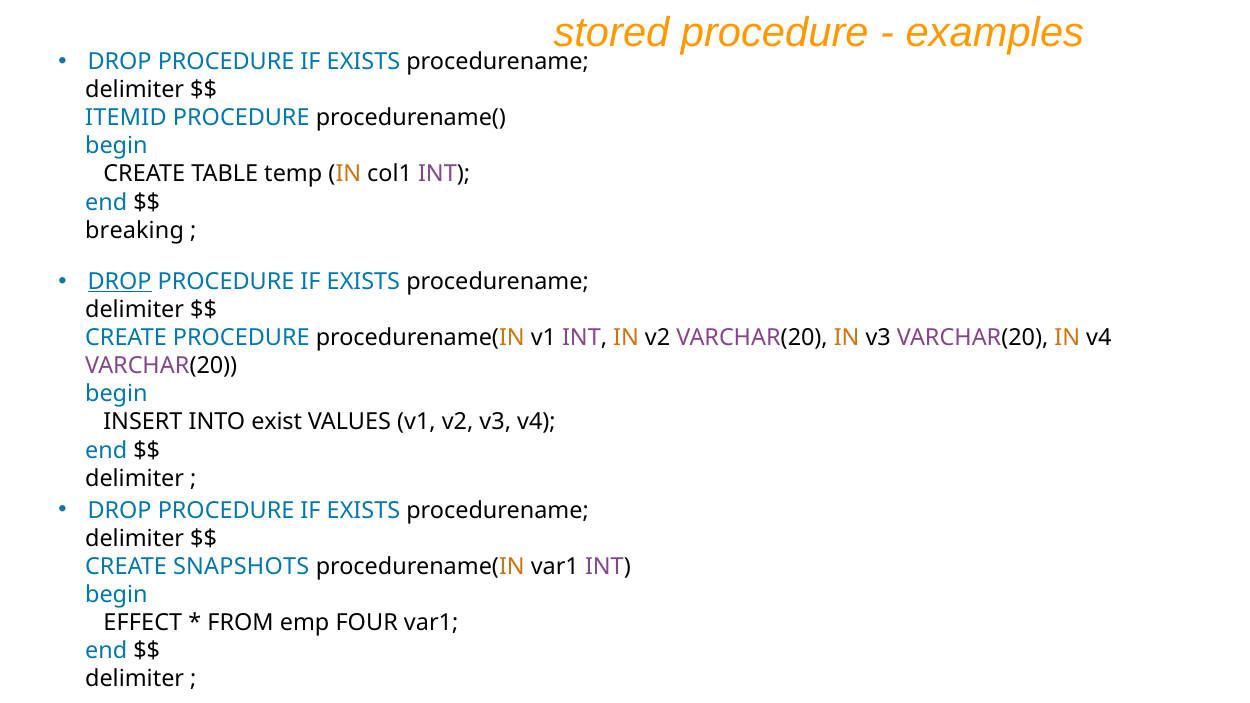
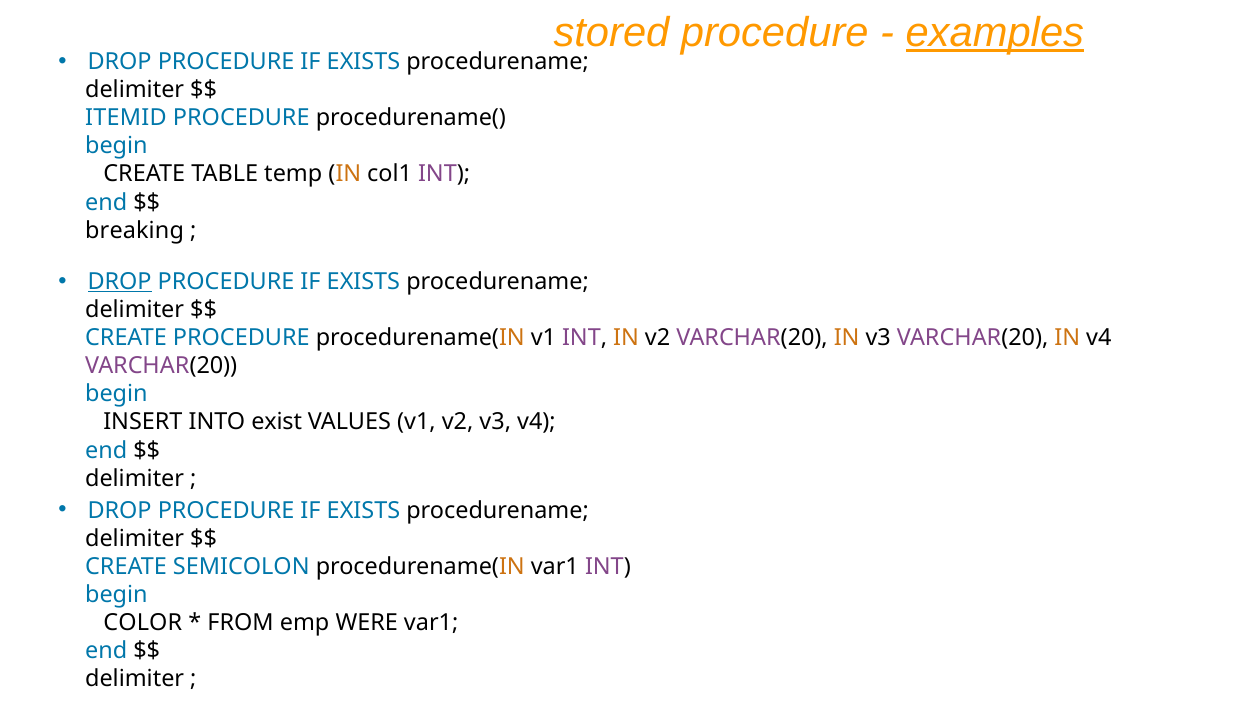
examples underline: none -> present (995, 33)
SNAPSHOTS: SNAPSHOTS -> SEMICOLON (241, 567)
EFFECT: EFFECT -> COLOR (143, 623)
FOUR: FOUR -> WERE (367, 623)
